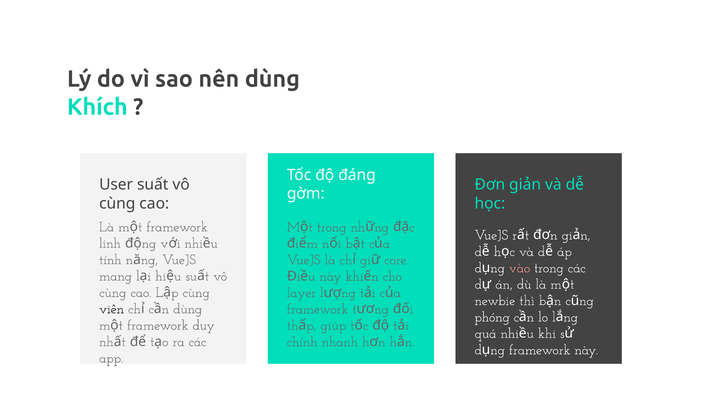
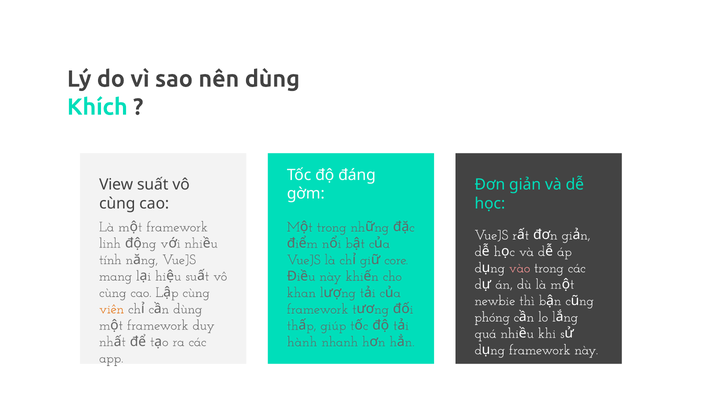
User: User -> View (116, 185)
layer: layer -> khan (301, 292)
viên colour: black -> orange (112, 309)
chính: chính -> hành (302, 342)
